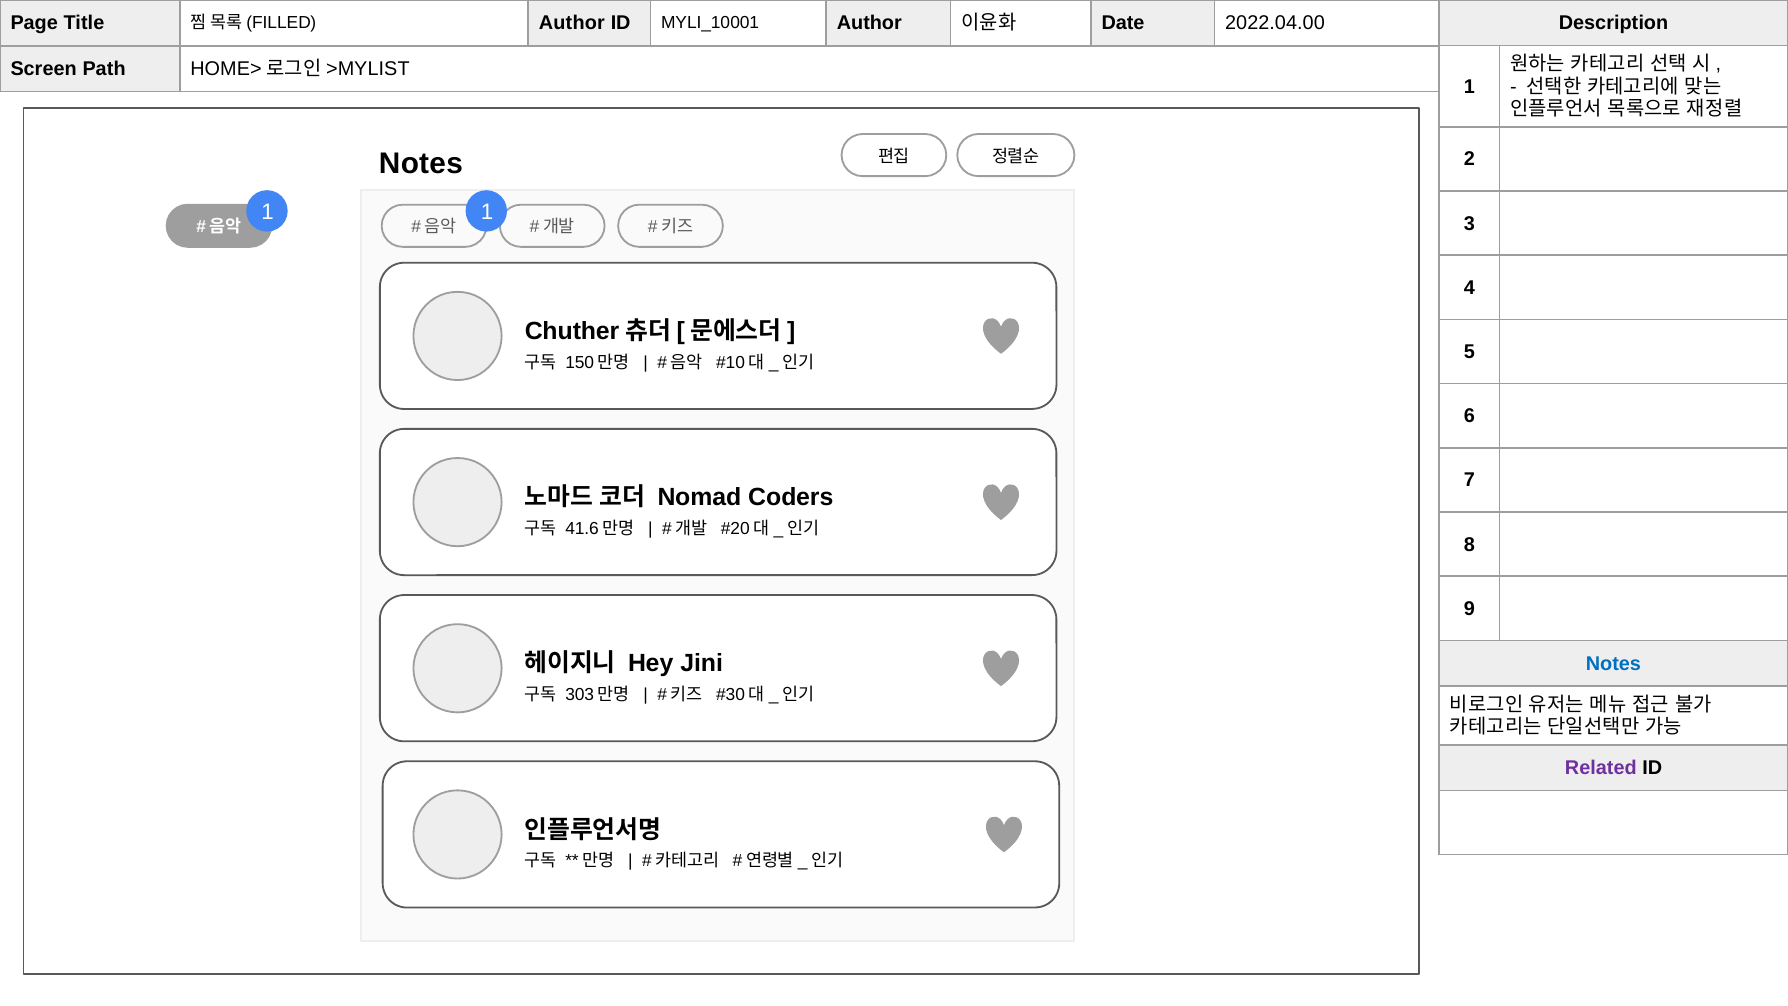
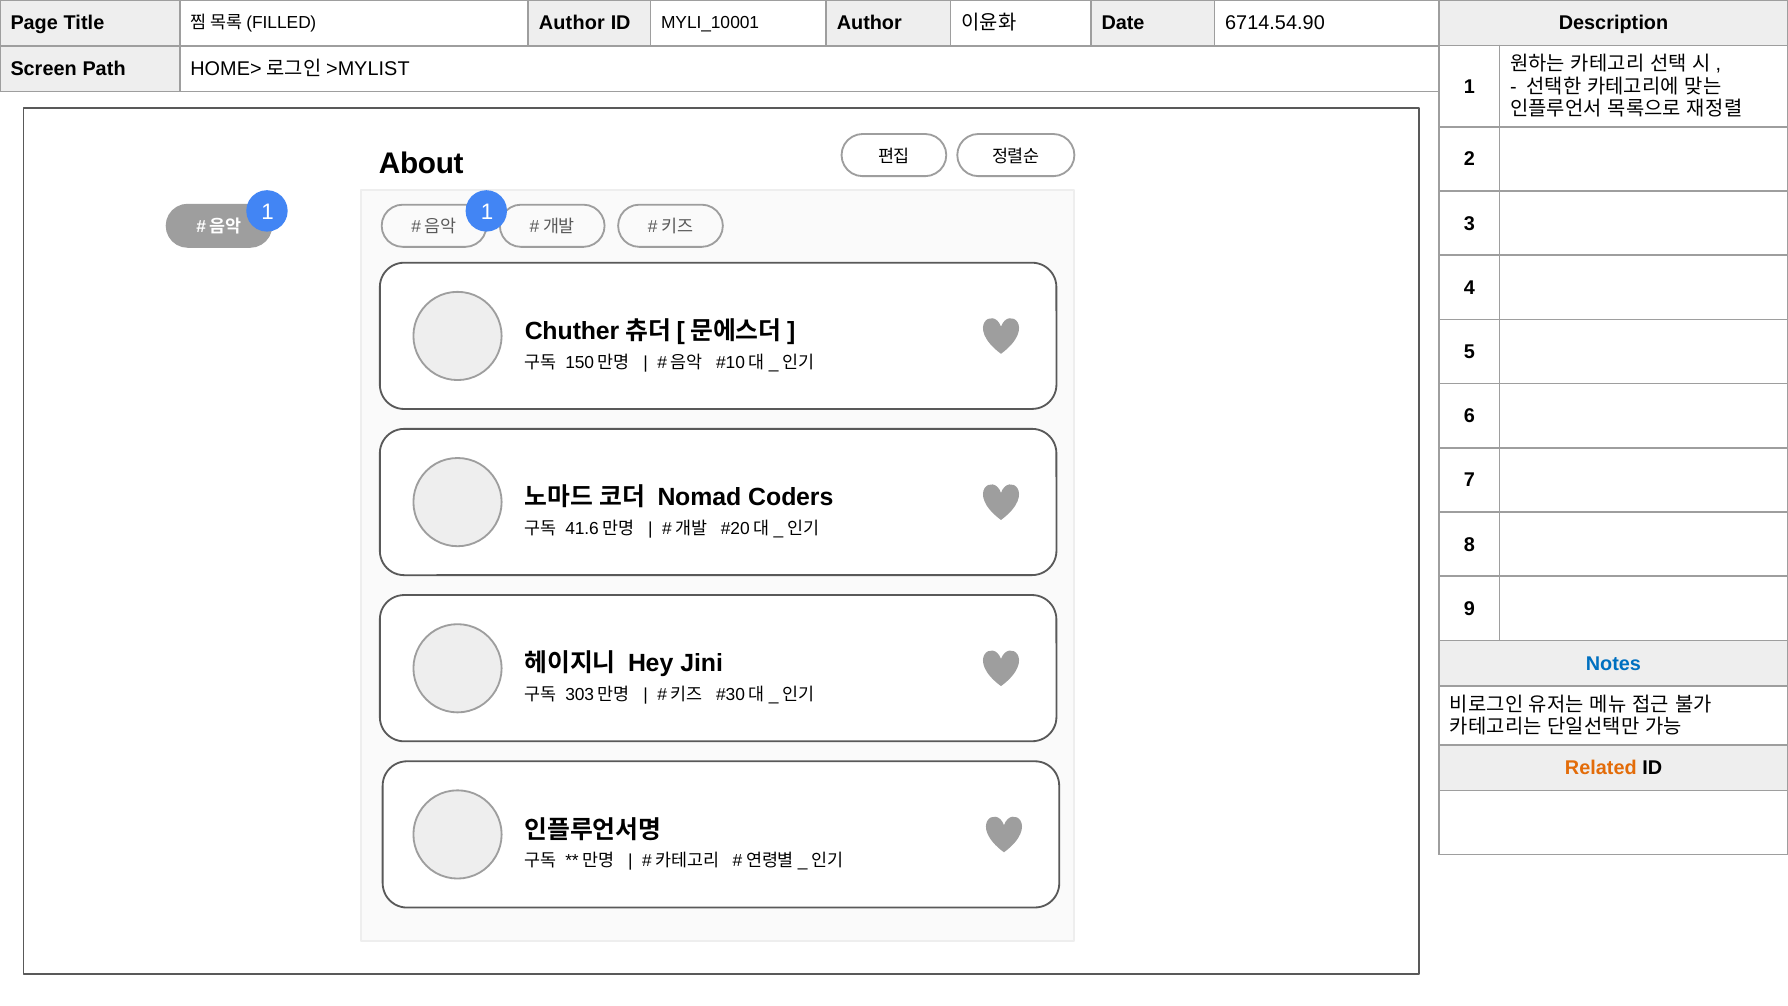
2022.04.00: 2022.04.00 -> 6714.54.90 (1275, 23)
Notes: Notes -> About (421, 164)
Related colour: purple -> orange (1601, 768)
